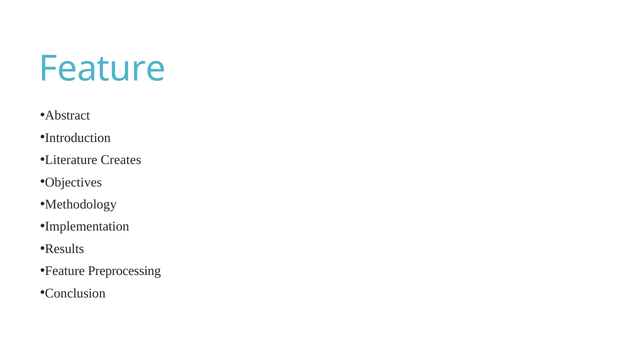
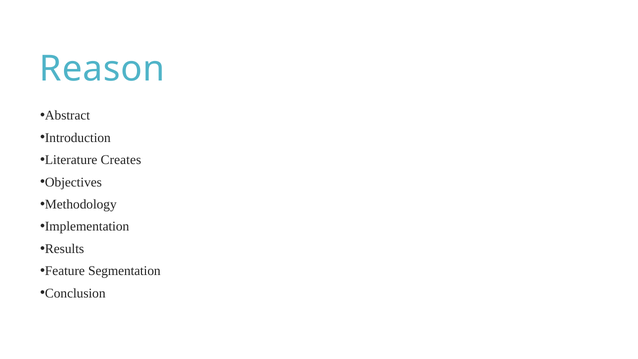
Feature: Feature -> Reason (102, 69)
Preprocessing: Preprocessing -> Segmentation (124, 271)
